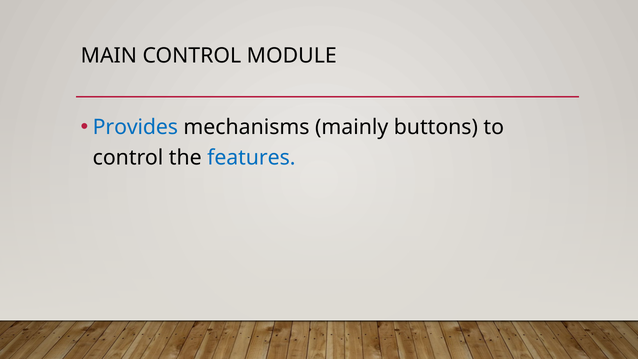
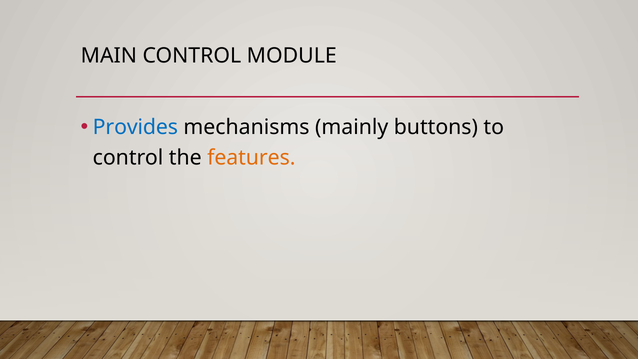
features colour: blue -> orange (251, 158)
